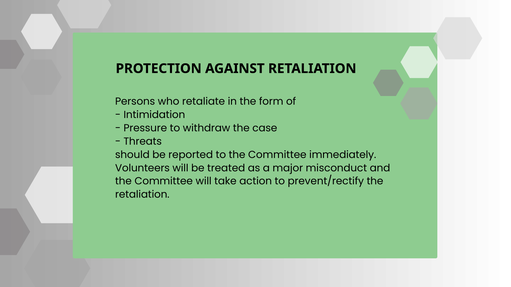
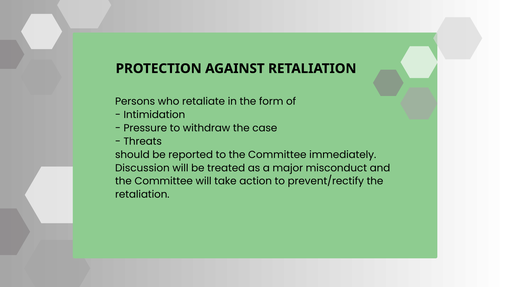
Volunteers: Volunteers -> Discussion (142, 168)
